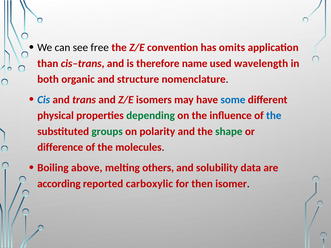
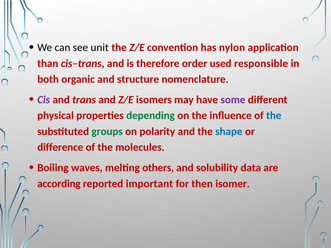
free: free -> unit (100, 48)
omits: omits -> nylon (232, 48)
name: name -> order (195, 63)
wavelength: wavelength -> responsible (261, 63)
Cis colour: blue -> purple (44, 100)
some colour: blue -> purple (233, 100)
shape colour: green -> blue (229, 132)
above: above -> waves (87, 168)
carboxylic: carboxylic -> important (149, 184)
